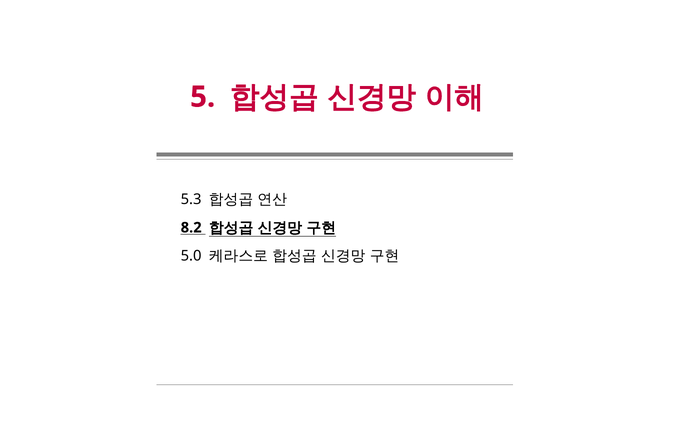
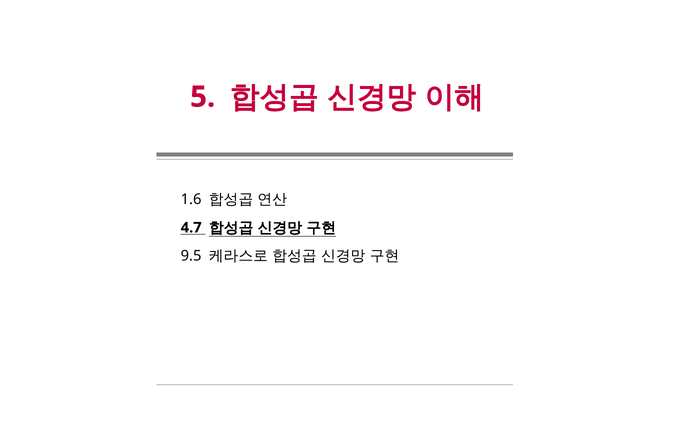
5.3: 5.3 -> 1.6 (191, 200)
8.2: 8.2 -> 4.7 (191, 228)
5.0: 5.0 -> 9.5 (191, 256)
